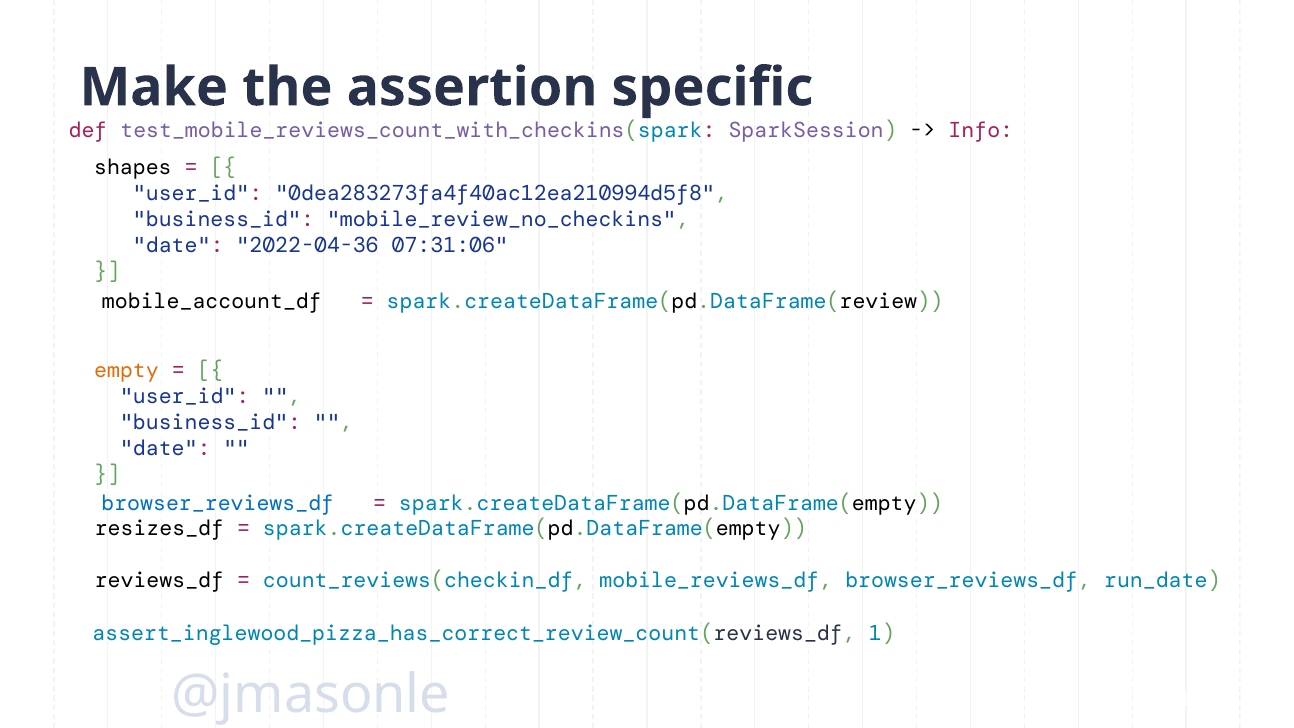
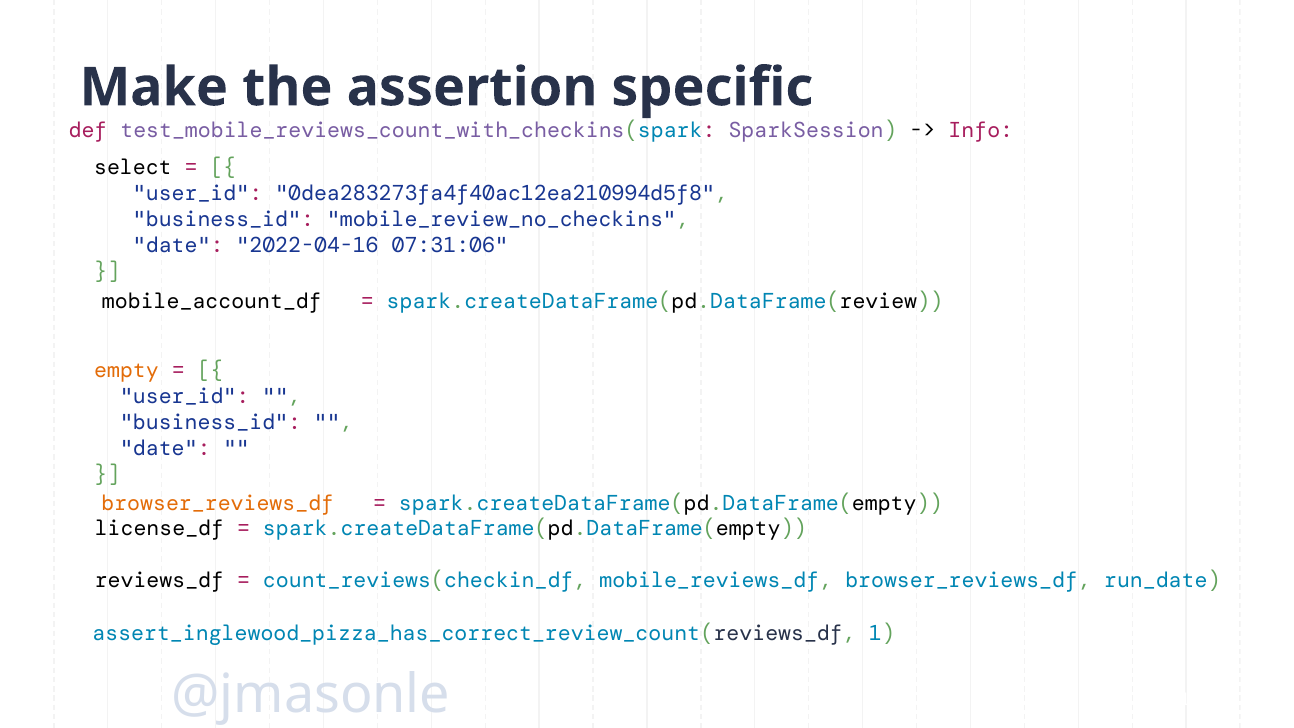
shapes: shapes -> select (133, 167)
2022-04-36: 2022-04-36 -> 2022-04-16 (308, 245)
browser_reviews_df colour: blue -> orange (218, 503)
resizes_df: resizes_df -> license_df (159, 528)
